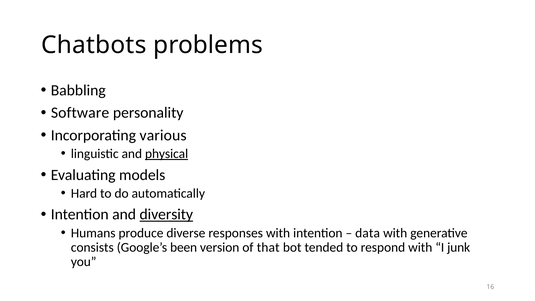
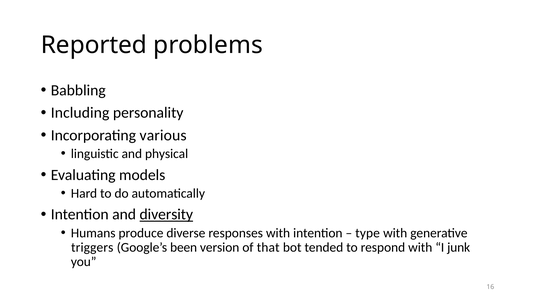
Chatbots: Chatbots -> Reported (94, 45)
Software: Software -> Including (80, 113)
physical underline: present -> none (167, 154)
data: data -> type (368, 233)
consists: consists -> triggers (92, 247)
